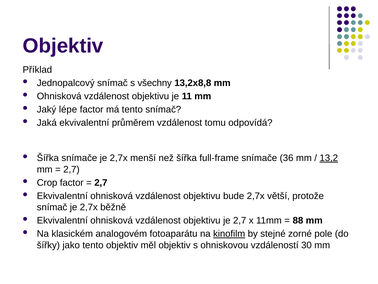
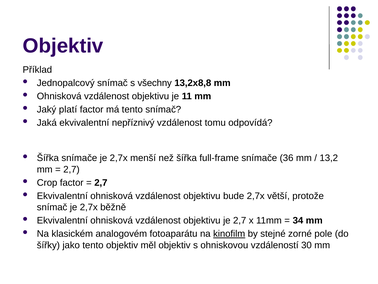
lépe: lépe -> platí (68, 109)
průměrem: průměrem -> nepříznivý (133, 123)
13,2 underline: present -> none (329, 158)
88: 88 -> 34 (298, 220)
